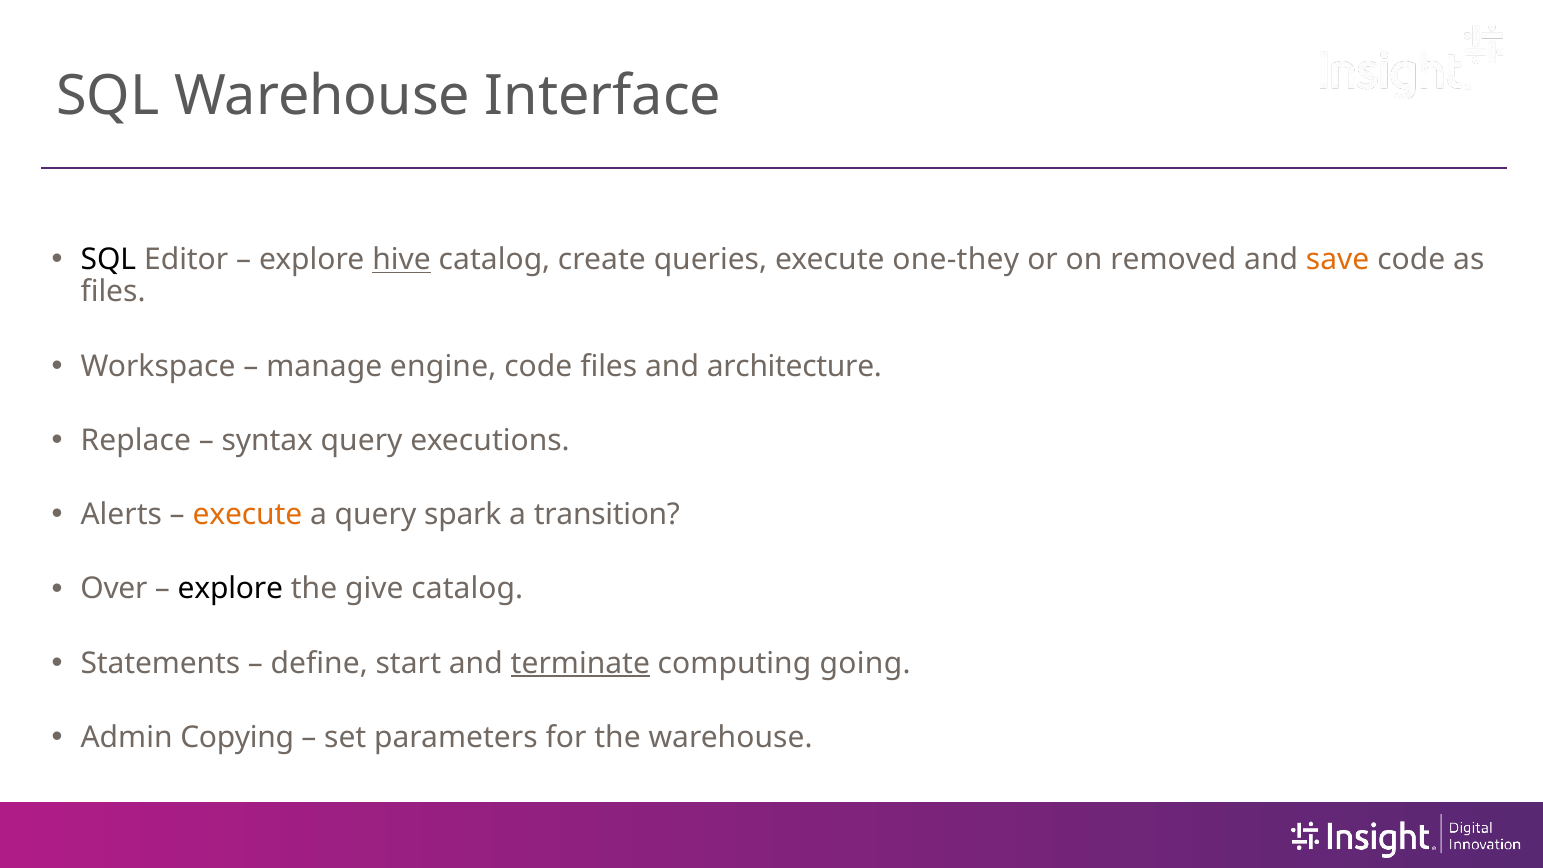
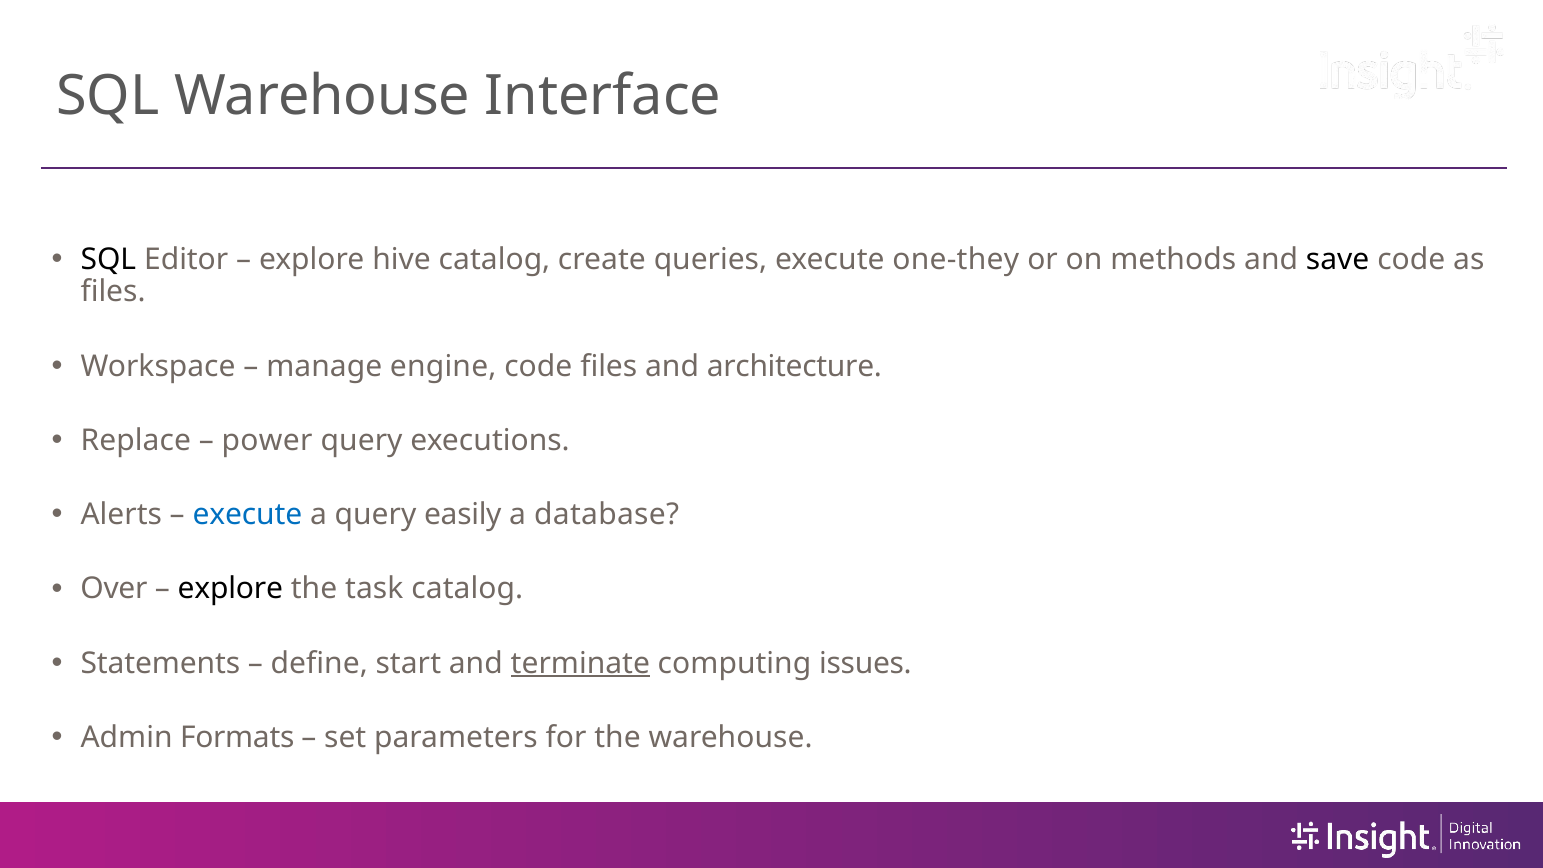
hive underline: present -> none (402, 260)
removed: removed -> methods (1173, 260)
save colour: orange -> black (1338, 260)
syntax: syntax -> power (267, 440)
execute colour: orange -> blue (247, 515)
spark: spark -> easily (463, 515)
transition: transition -> database (607, 515)
give: give -> task (374, 589)
going: going -> issues (865, 663)
Copying: Copying -> Formats (237, 737)
